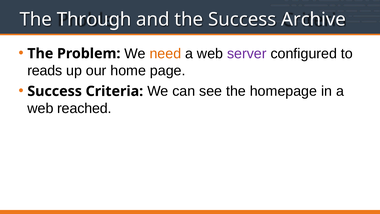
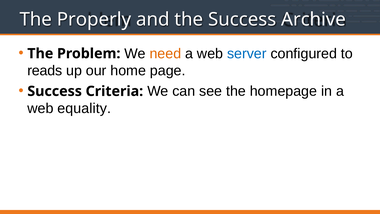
Through: Through -> Properly (94, 19)
server colour: purple -> blue (247, 53)
reached: reached -> equality (84, 108)
